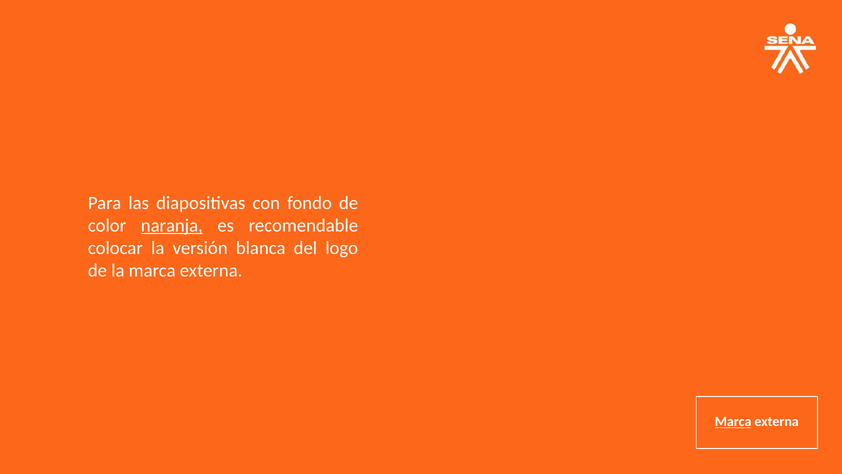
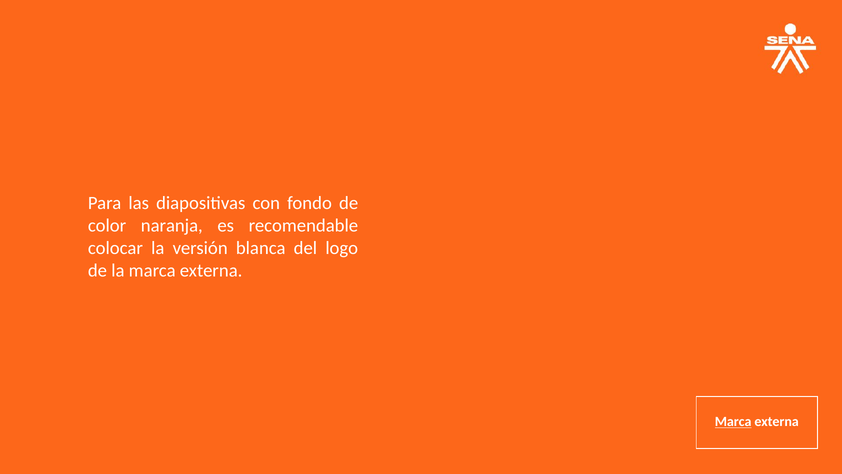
naranja underline: present -> none (172, 225)
